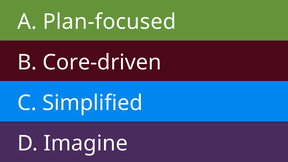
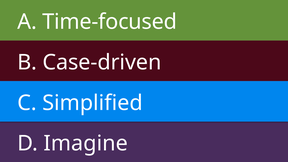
Plan-focused: Plan-focused -> Time-focused (110, 22)
Core-driven: Core-driven -> Case-driven (102, 62)
